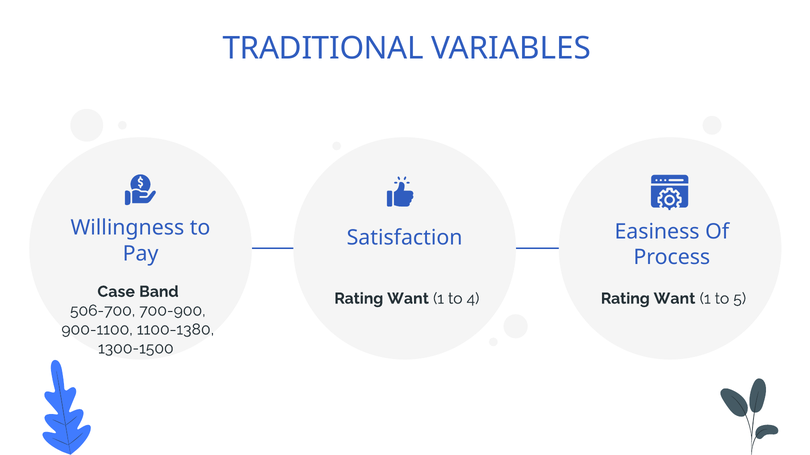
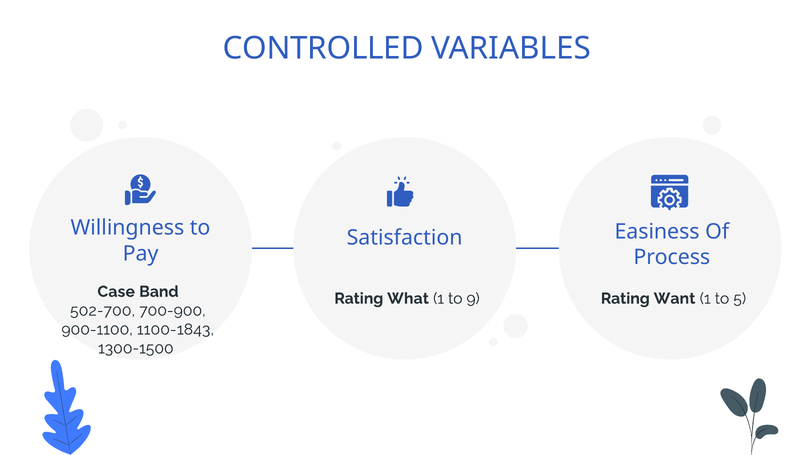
TRADITIONAL: TRADITIONAL -> CONTROLLED (323, 48)
Want: Want -> What (408, 299)
4: 4 -> 9 (473, 299)
506-700: 506-700 -> 502-700 (103, 311)
1100-1380: 1100-1380 -> 1100-1843 (175, 330)
